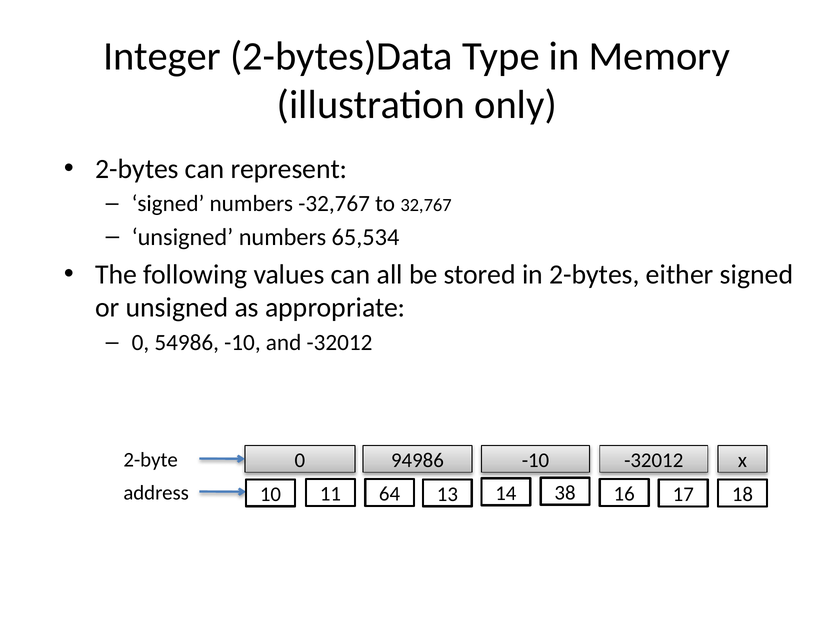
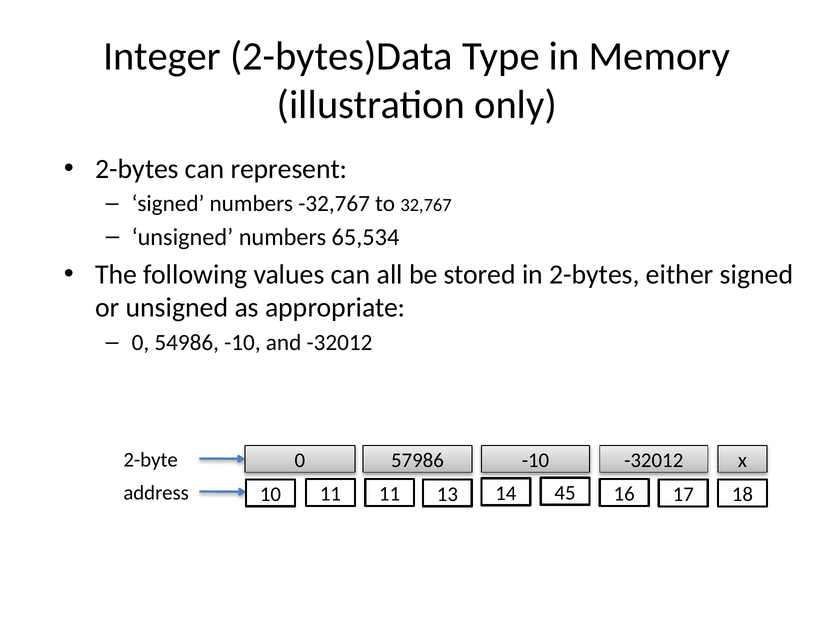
94986: 94986 -> 57986 (417, 460)
11 64: 64 -> 11 (390, 494)
38: 38 -> 45 (565, 492)
